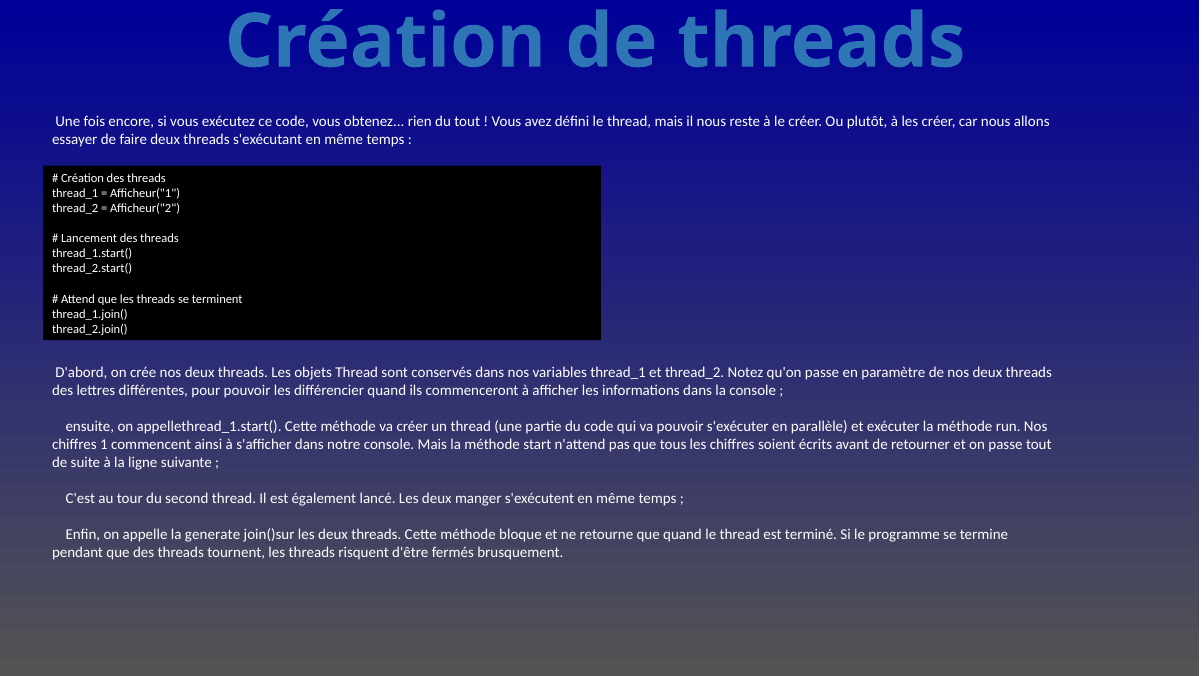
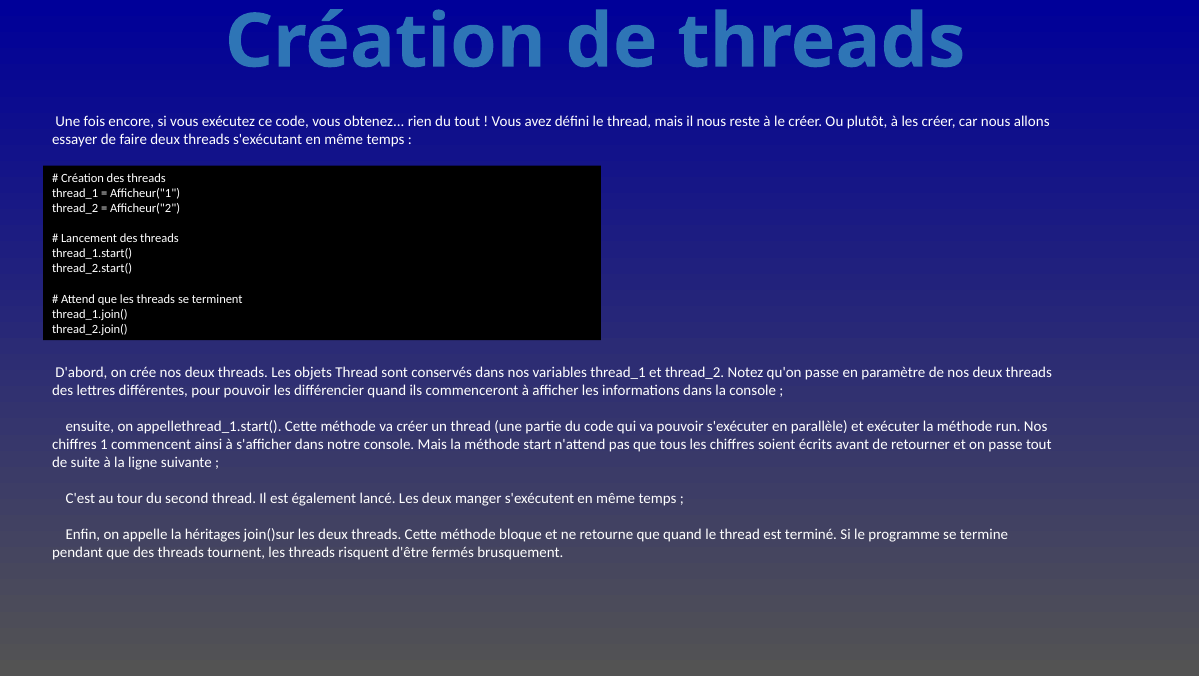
generate: generate -> héritages (213, 534)
